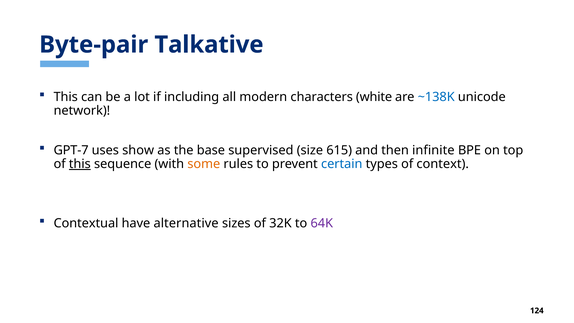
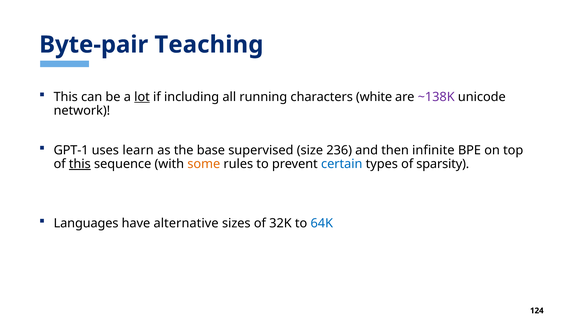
Talkative: Talkative -> Teaching (209, 45)
lot underline: none -> present (142, 97)
modern: modern -> running (263, 97)
~138K colour: blue -> purple (436, 97)
GPT-7: GPT-7 -> GPT-1 (71, 150)
show: show -> learn (138, 150)
615: 615 -> 236 (339, 150)
context: context -> sparsity (443, 164)
Contextual: Contextual -> Languages (86, 223)
64K colour: purple -> blue (322, 223)
